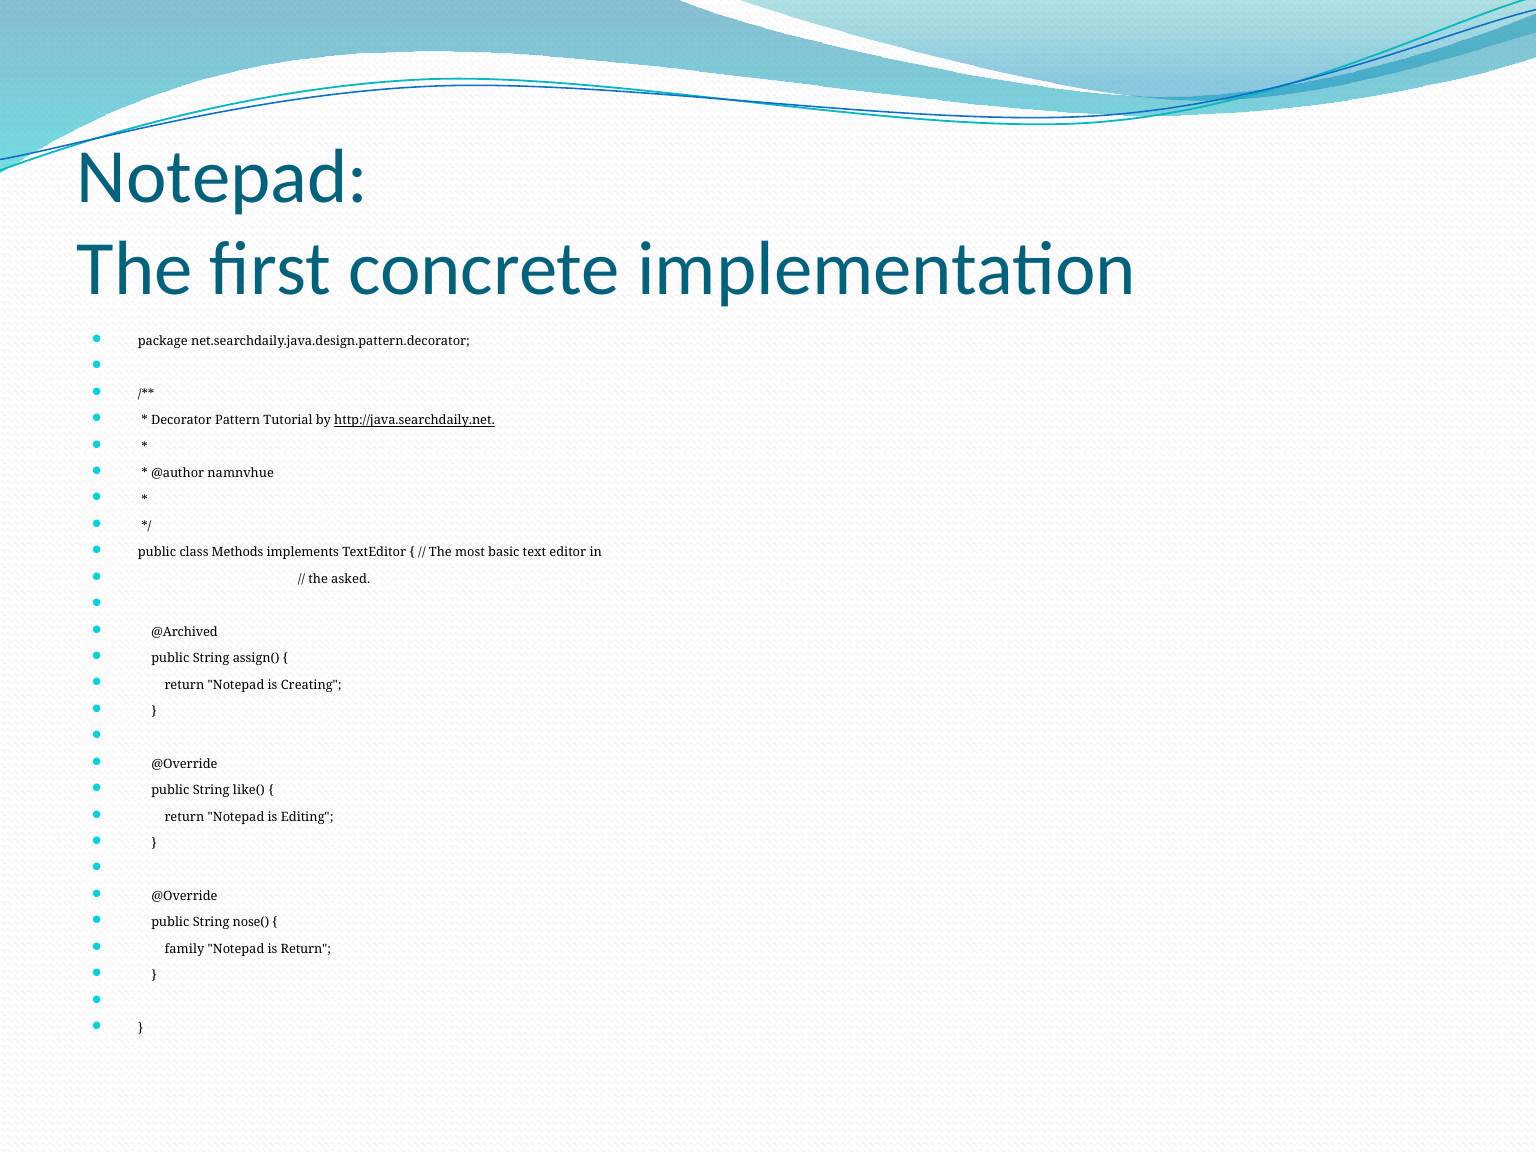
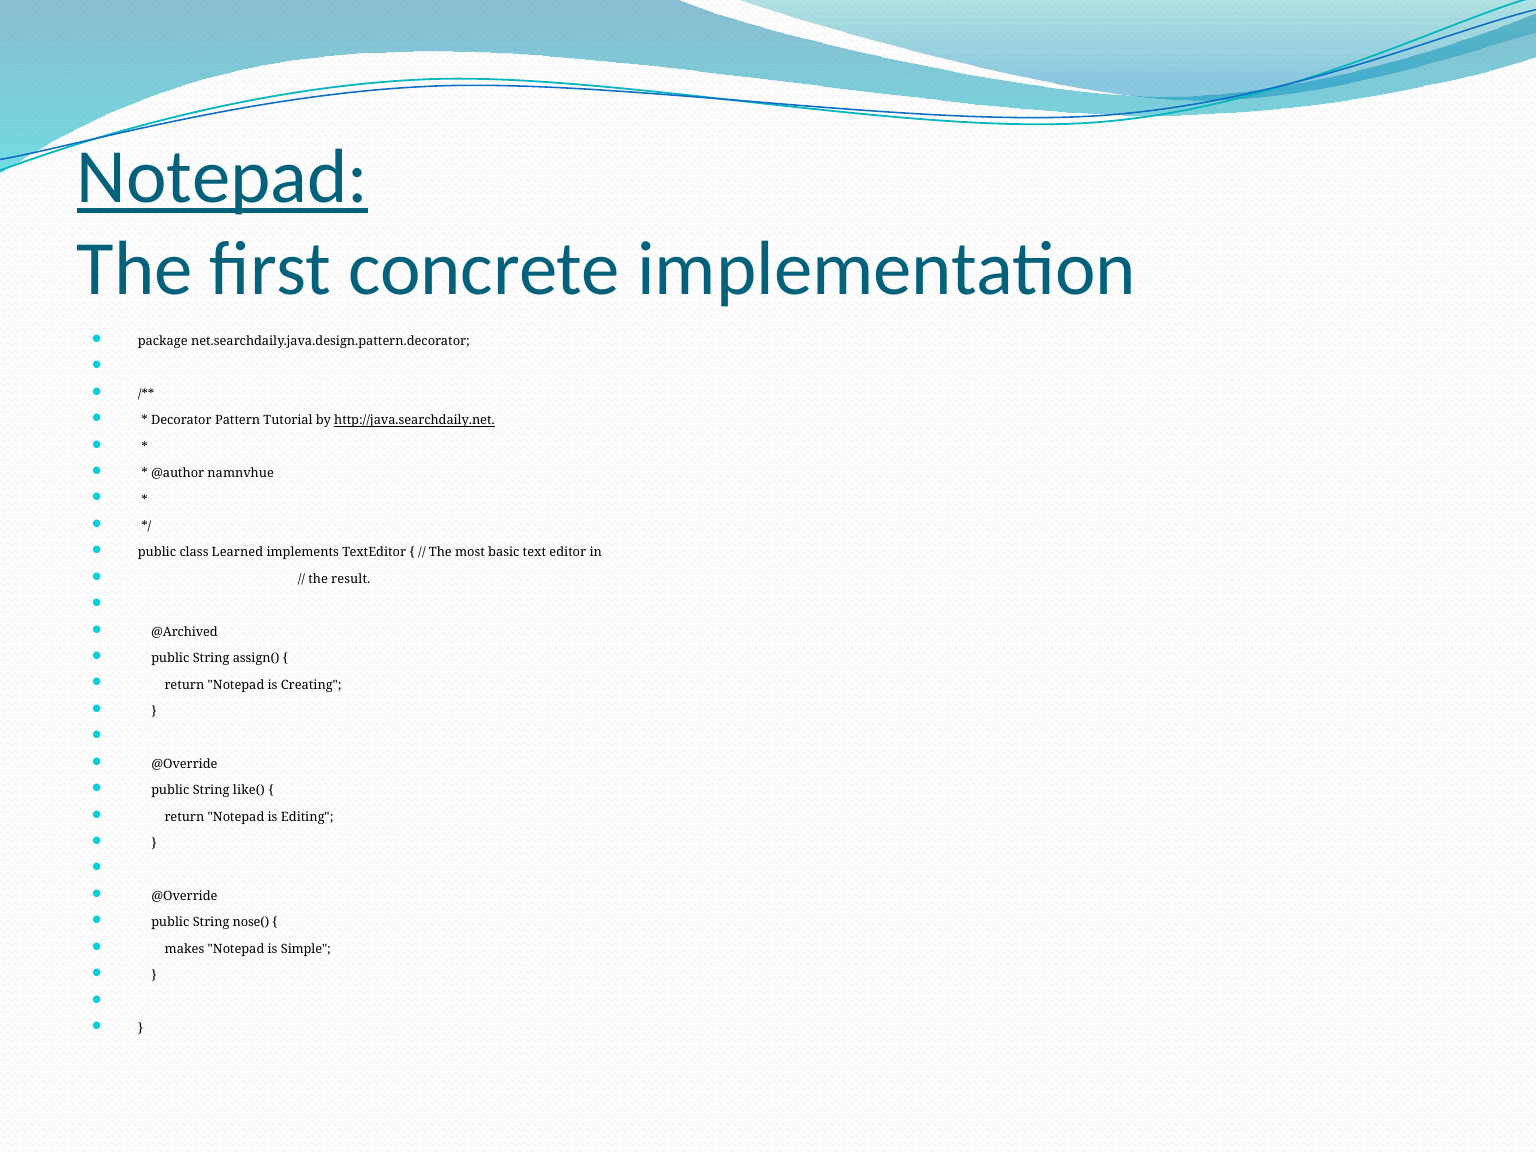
Notepad underline: none -> present (222, 177)
Methods: Methods -> Learned (237, 553)
asked: asked -> result (351, 579)
family: family -> makes (184, 949)
is Return: Return -> Simple (306, 949)
